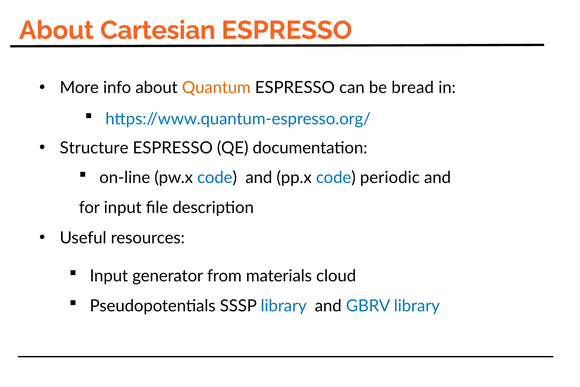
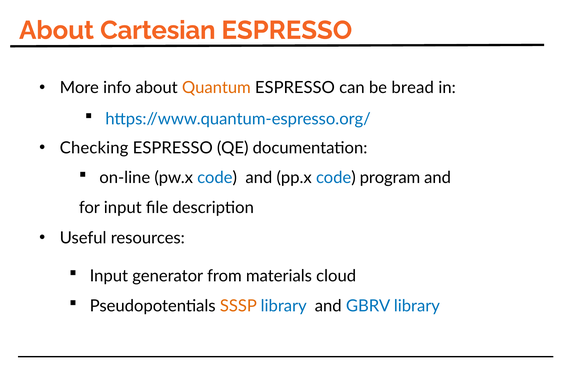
Structure: Structure -> Checking (94, 148)
periodic: periodic -> program (390, 177)
SSSP colour: black -> orange (238, 306)
